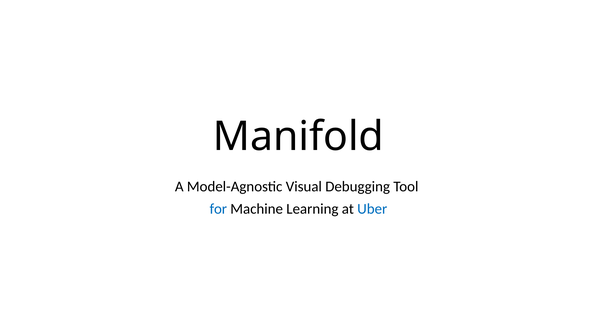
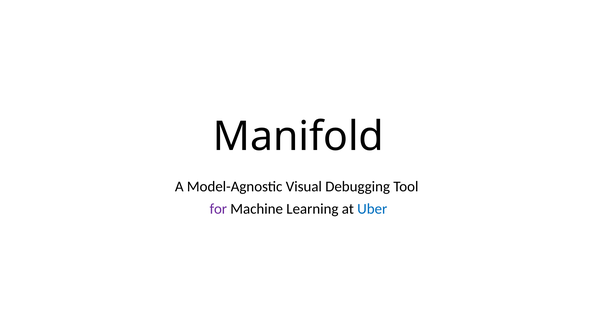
for colour: blue -> purple (218, 209)
